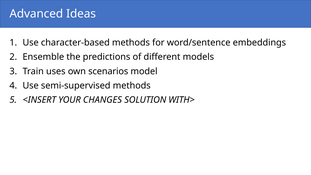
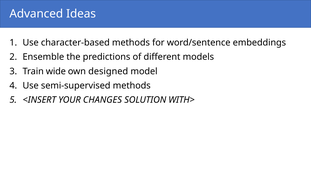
uses: uses -> wide (56, 71)
scenarios: scenarios -> designed (108, 71)
